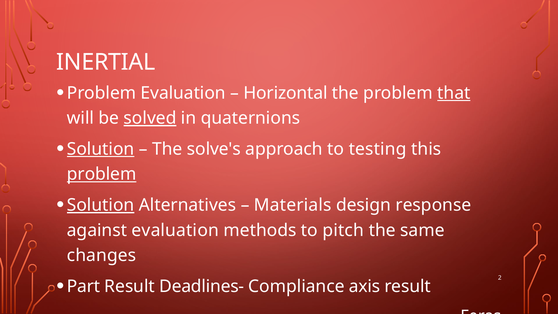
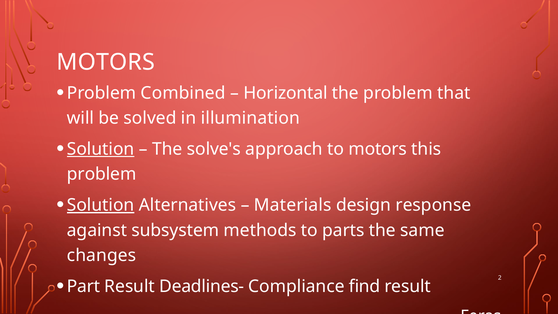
INERTIAL: INERTIAL -> MOTORS (106, 62)
Problem Evaluation: Evaluation -> Combined (183, 93)
that underline: present -> none (454, 93)
solved underline: present -> none (150, 118)
quaternions: quaternions -> illumination (250, 118)
to testing: testing -> motors (378, 149)
problem underline: present -> none (102, 174)
against evaluation: evaluation -> subsystem (175, 230)
pitch: pitch -> parts (343, 230)
axis: axis -> find (365, 286)
